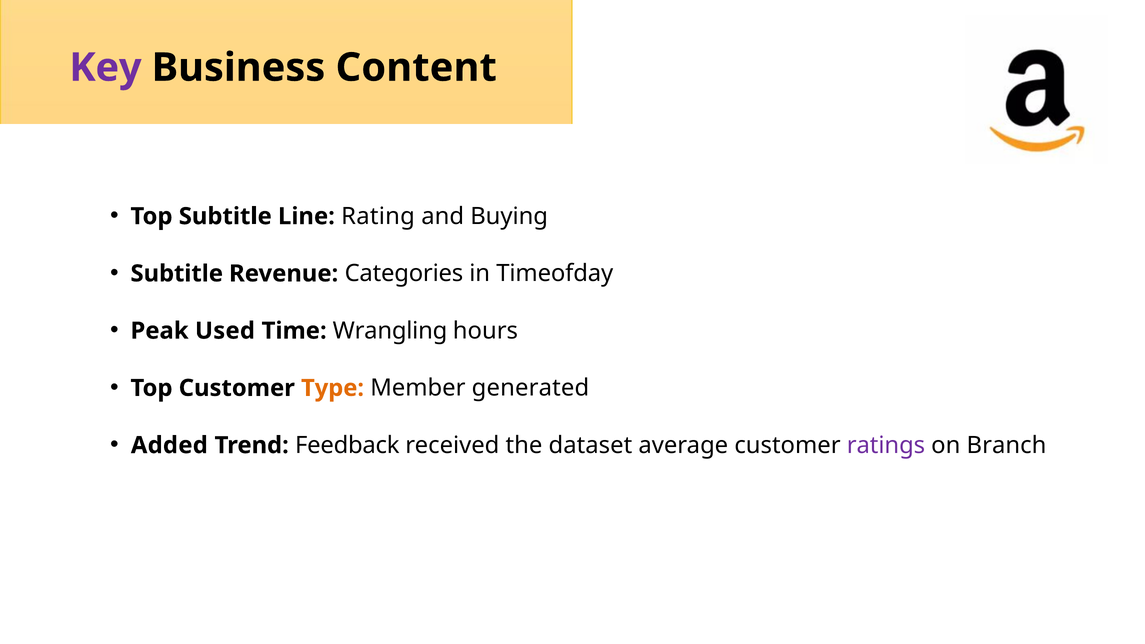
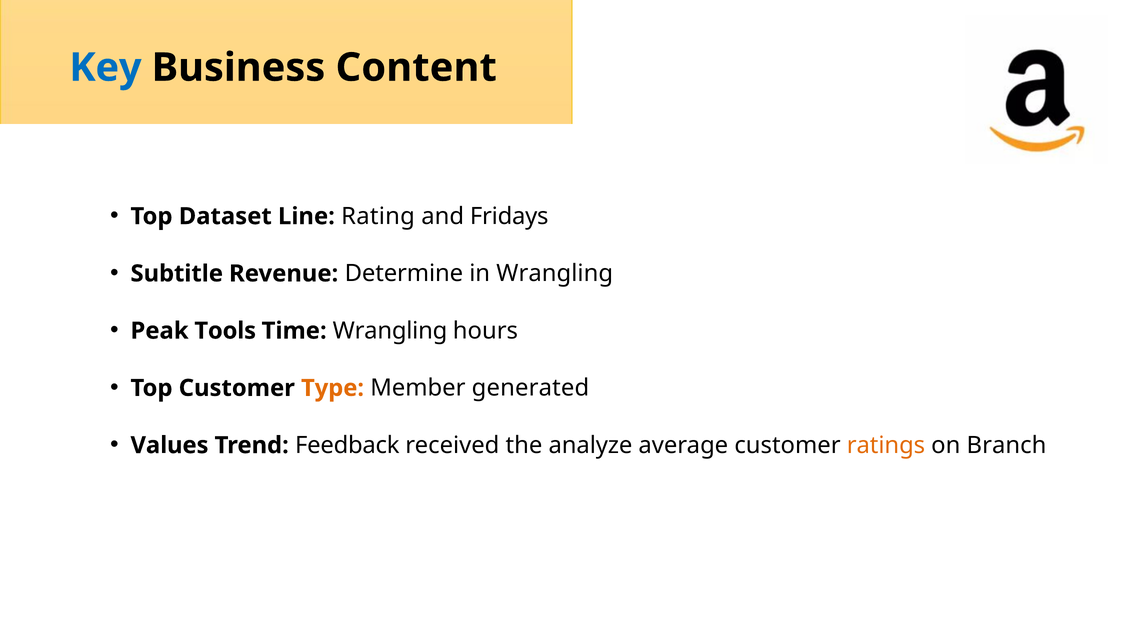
Key colour: purple -> blue (105, 68)
Top Subtitle: Subtitle -> Dataset (225, 216)
Buying: Buying -> Fridays (509, 216)
Categories: Categories -> Determine (404, 274)
in Timeofday: Timeofday -> Wrangling (555, 274)
Used: Used -> Tools (225, 331)
Added: Added -> Values (170, 445)
dataset: dataset -> analyze (591, 445)
ratings colour: purple -> orange (886, 445)
